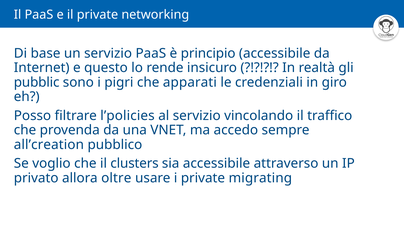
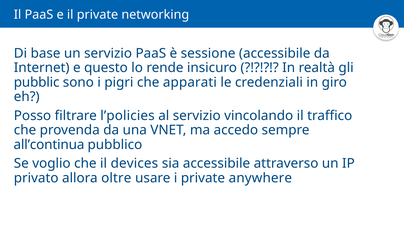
principio: principio -> sessione (208, 53)
all’creation: all’creation -> all’continua (49, 145)
clusters: clusters -> devices (134, 164)
migrating: migrating -> anywhere (260, 178)
